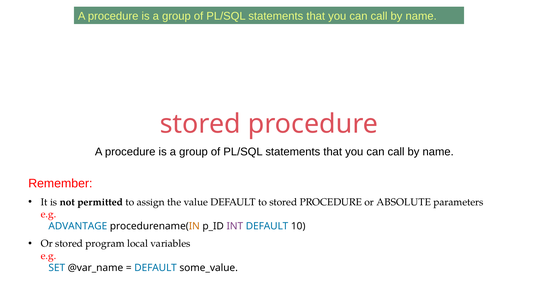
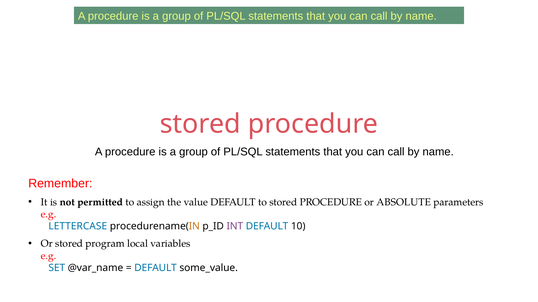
ADVANTAGE: ADVANTAGE -> LETTERCASE (78, 227)
